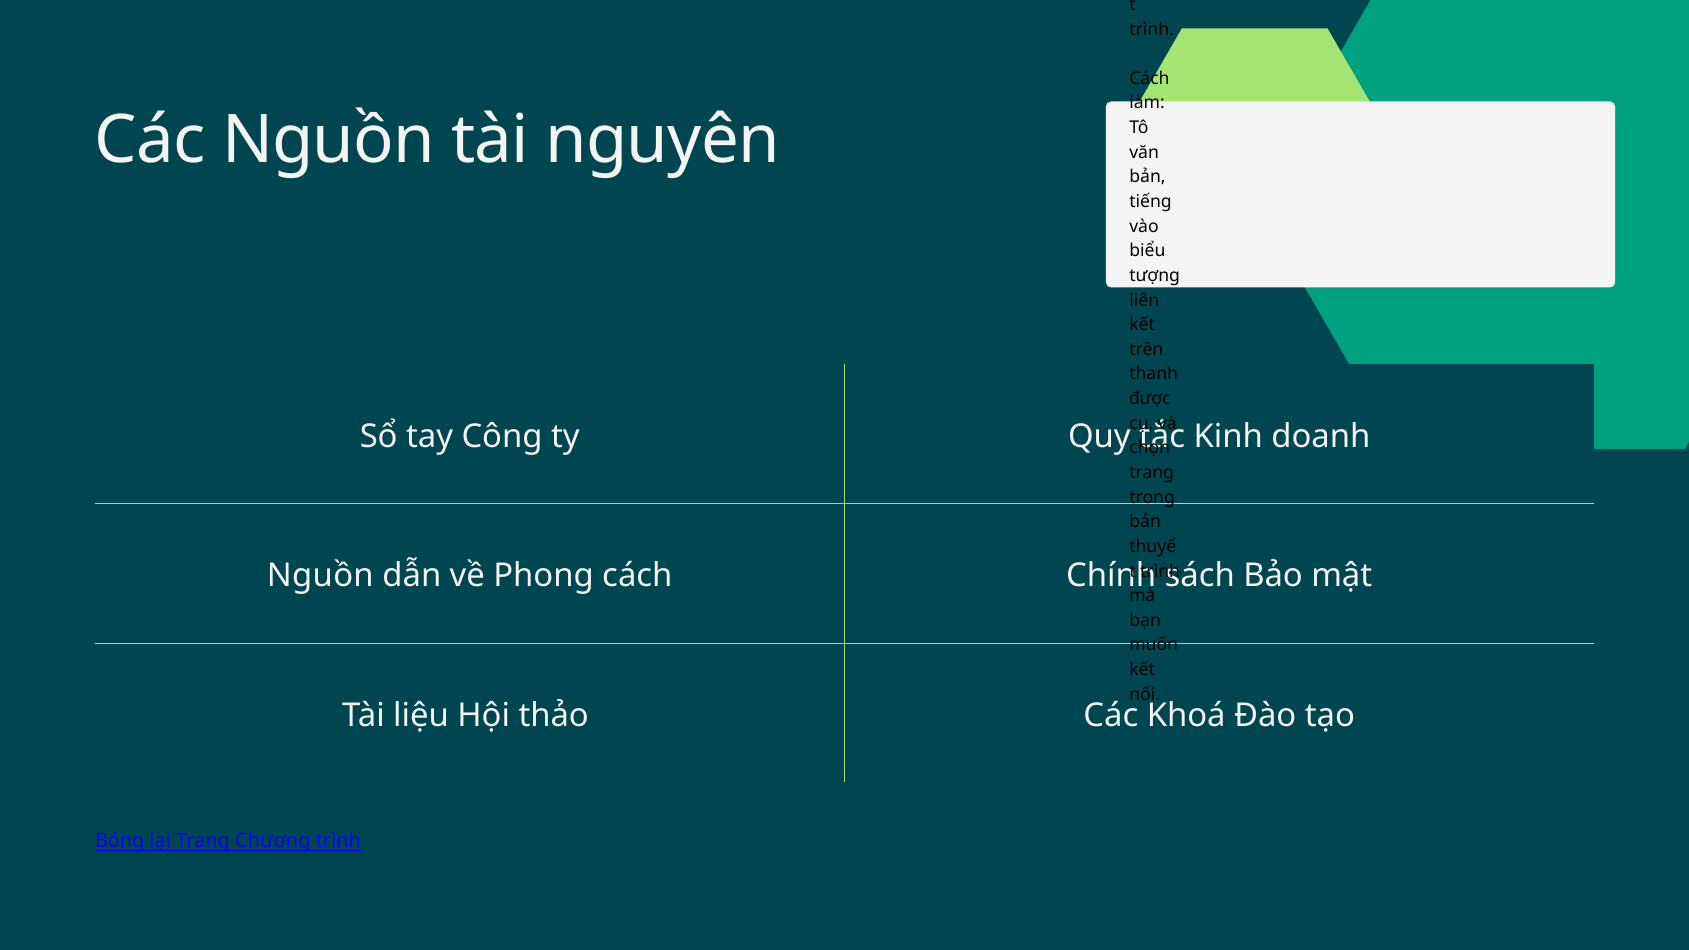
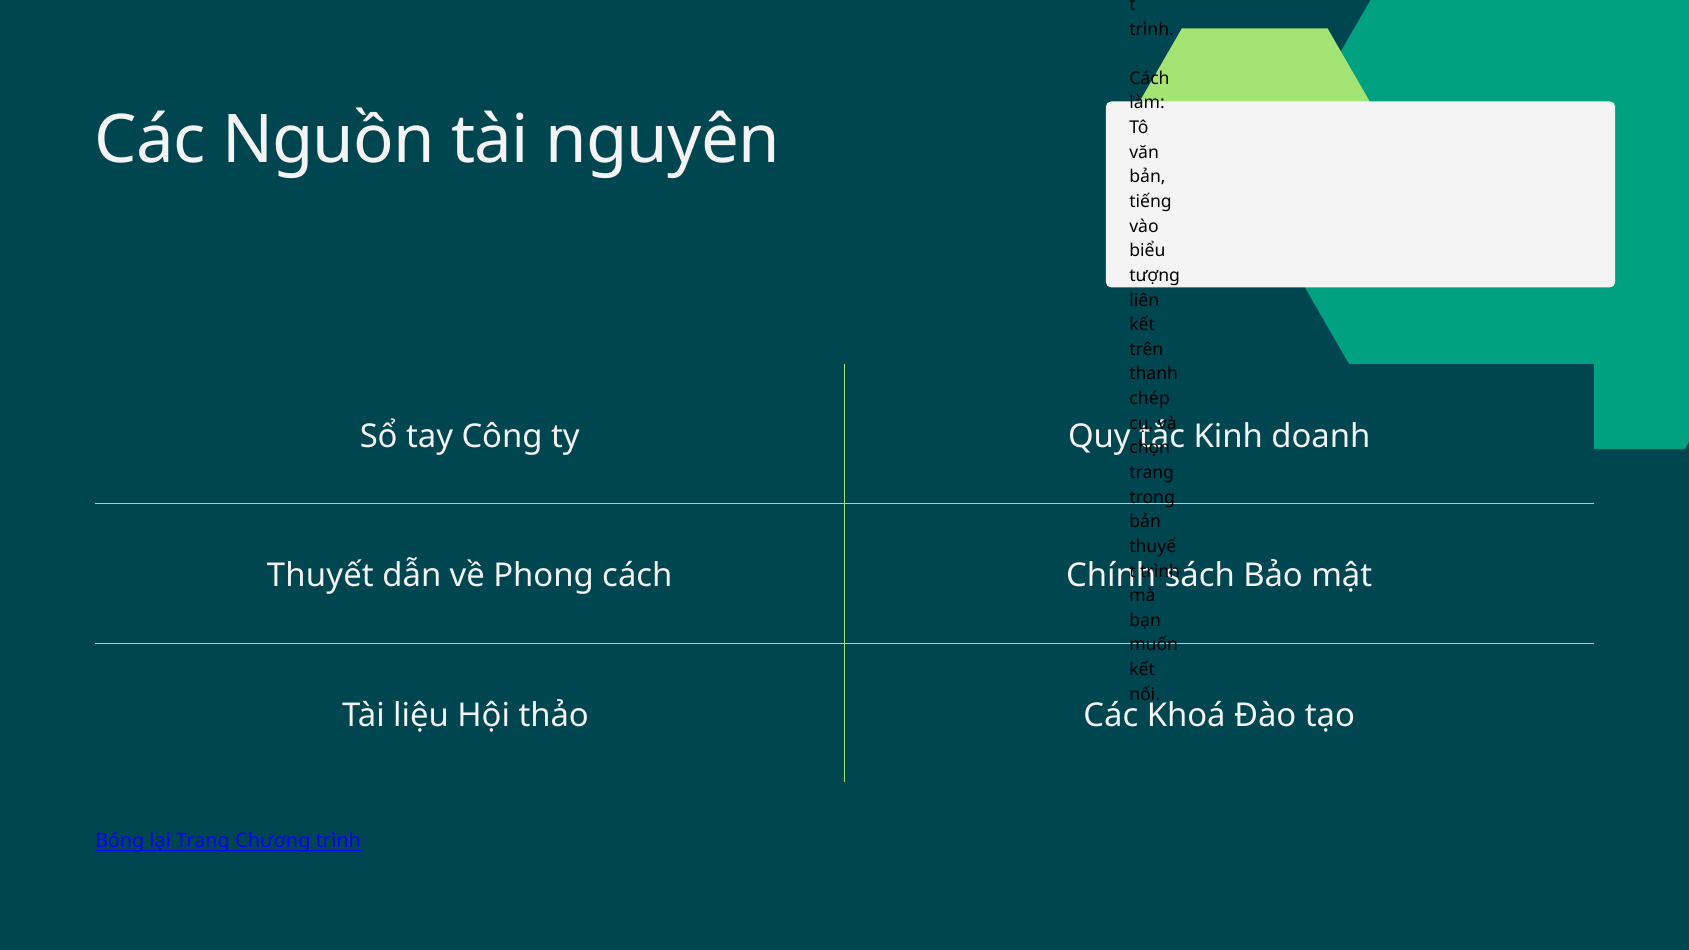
được: được -> chép (1150, 399)
Nguồn: Nguồn -> Thuyết (320, 576)
